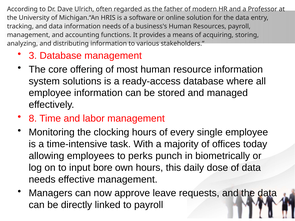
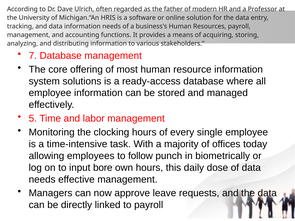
3: 3 -> 7 (33, 56)
8: 8 -> 5 (33, 119)
perks: perks -> follow (140, 156)
